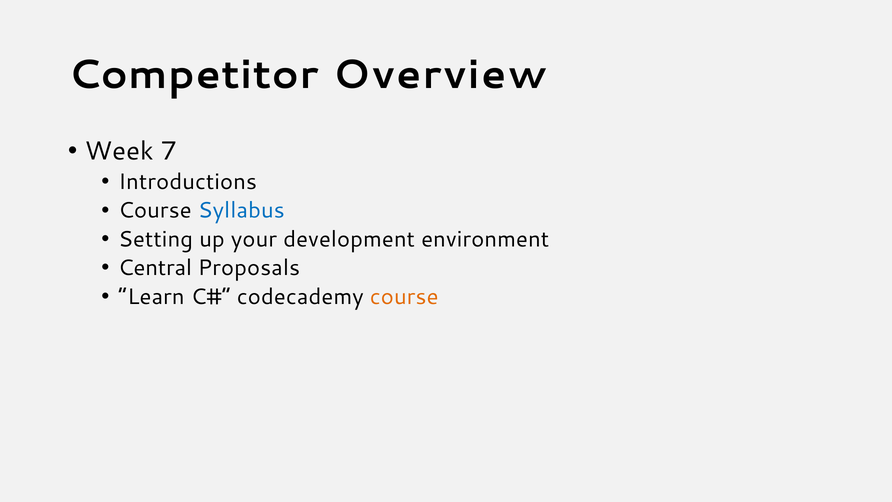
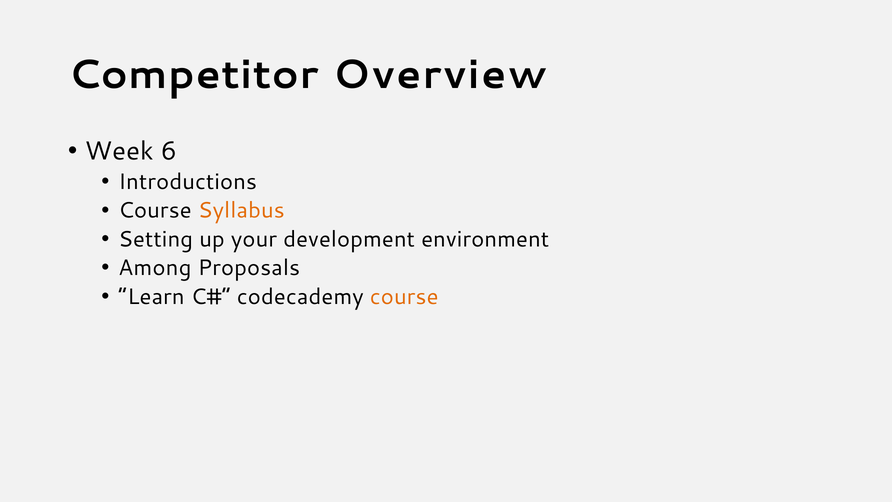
7: 7 -> 6 (169, 151)
Syllabus colour: blue -> orange (241, 210)
Central: Central -> Among (155, 268)
